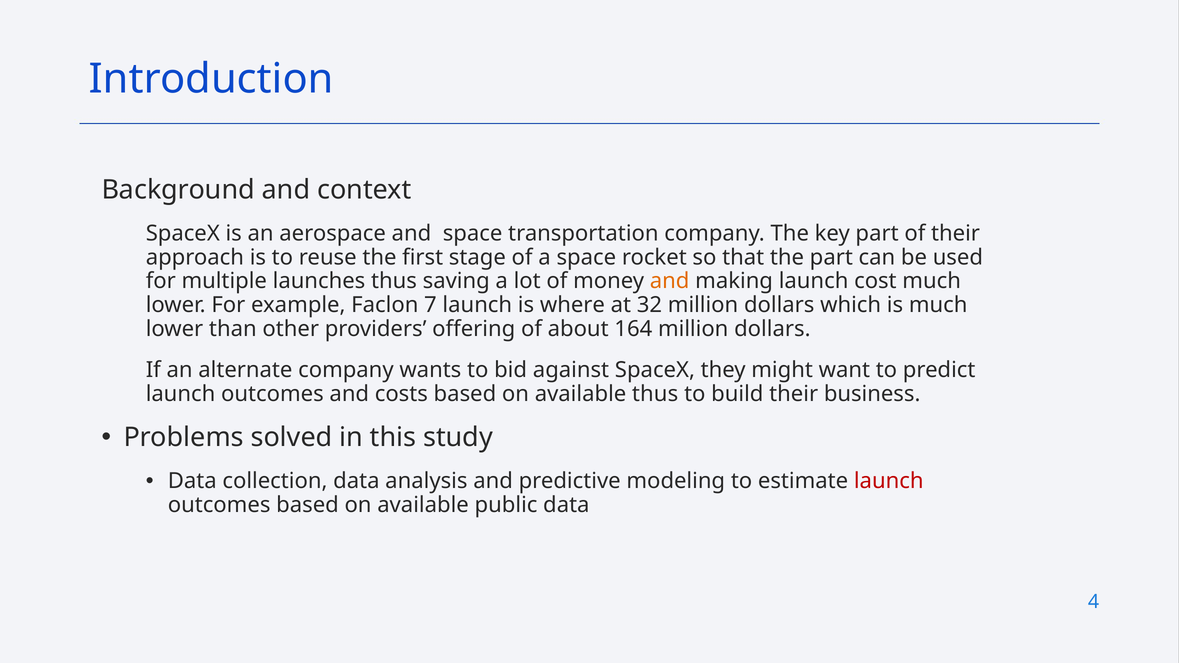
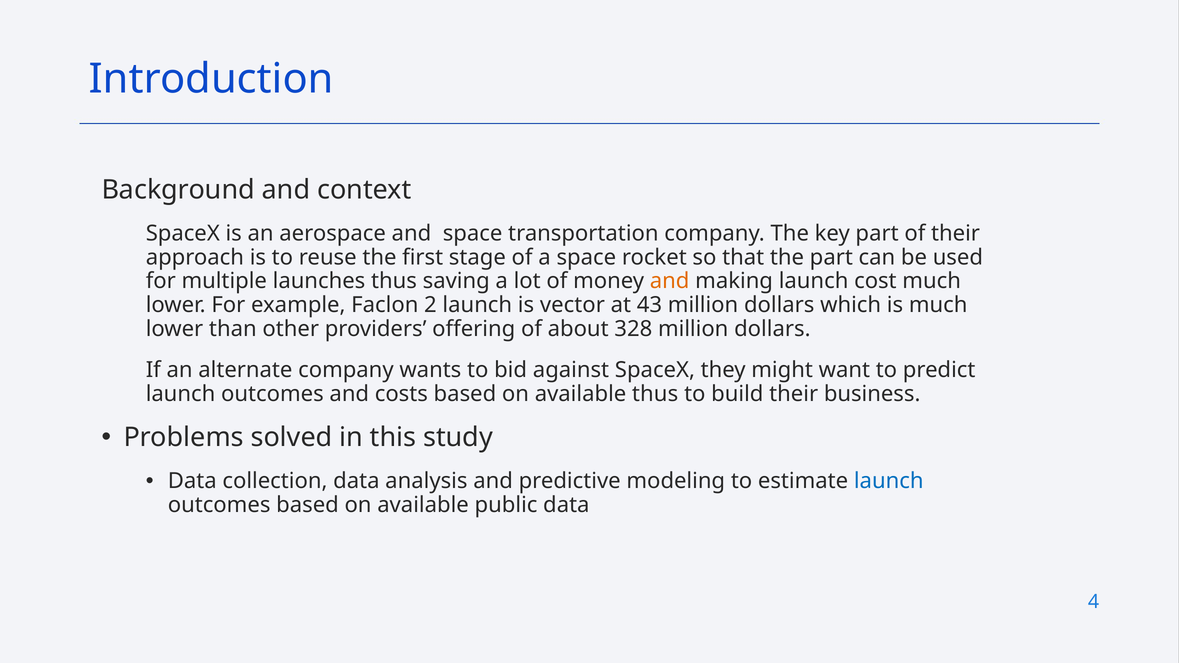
7: 7 -> 2 (430, 305)
where: where -> vector (572, 305)
32: 32 -> 43 (649, 305)
164: 164 -> 328 (633, 329)
launch colour: red -> blue (889, 481)
